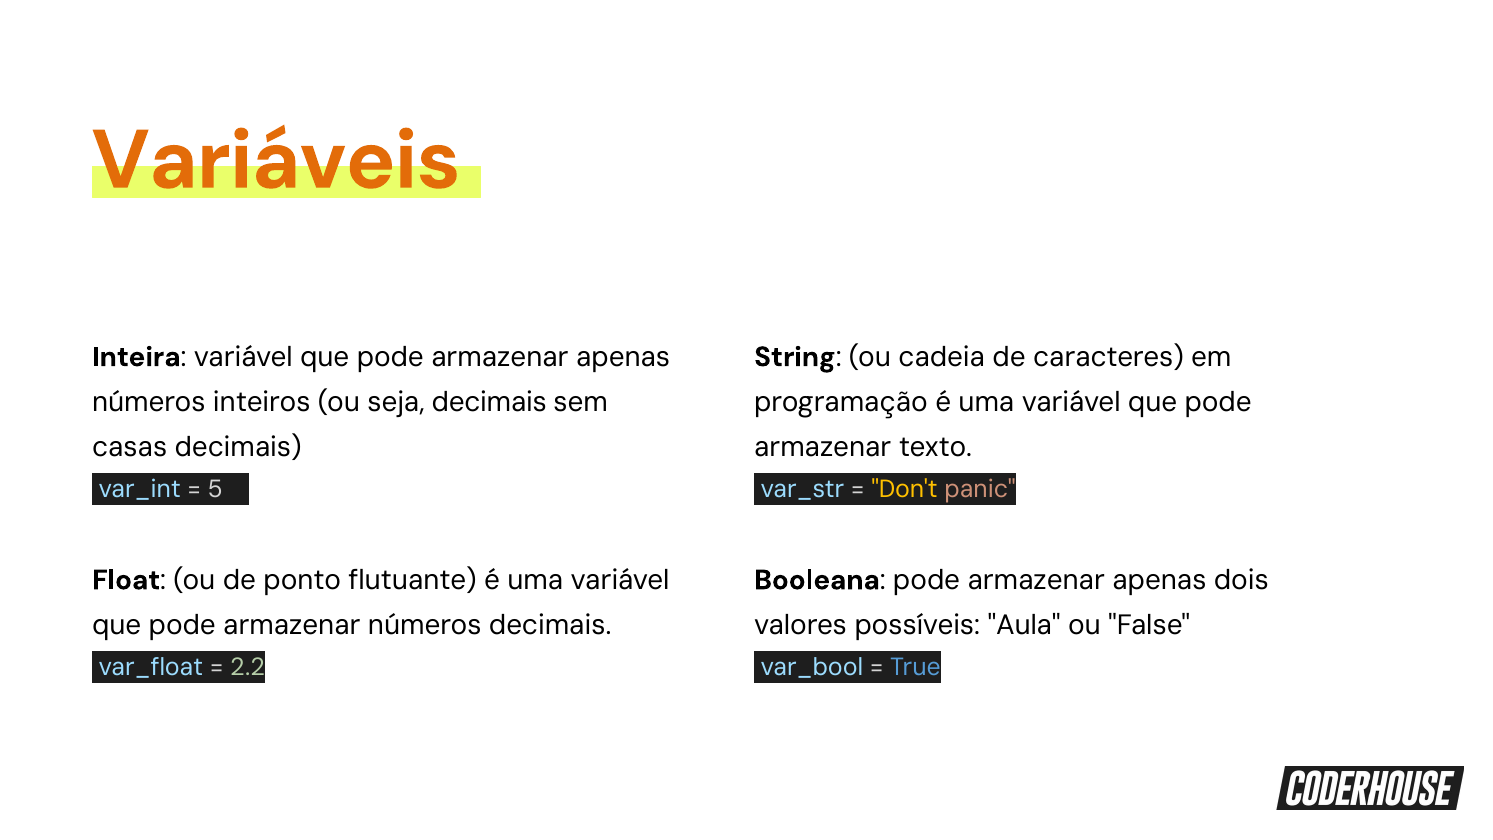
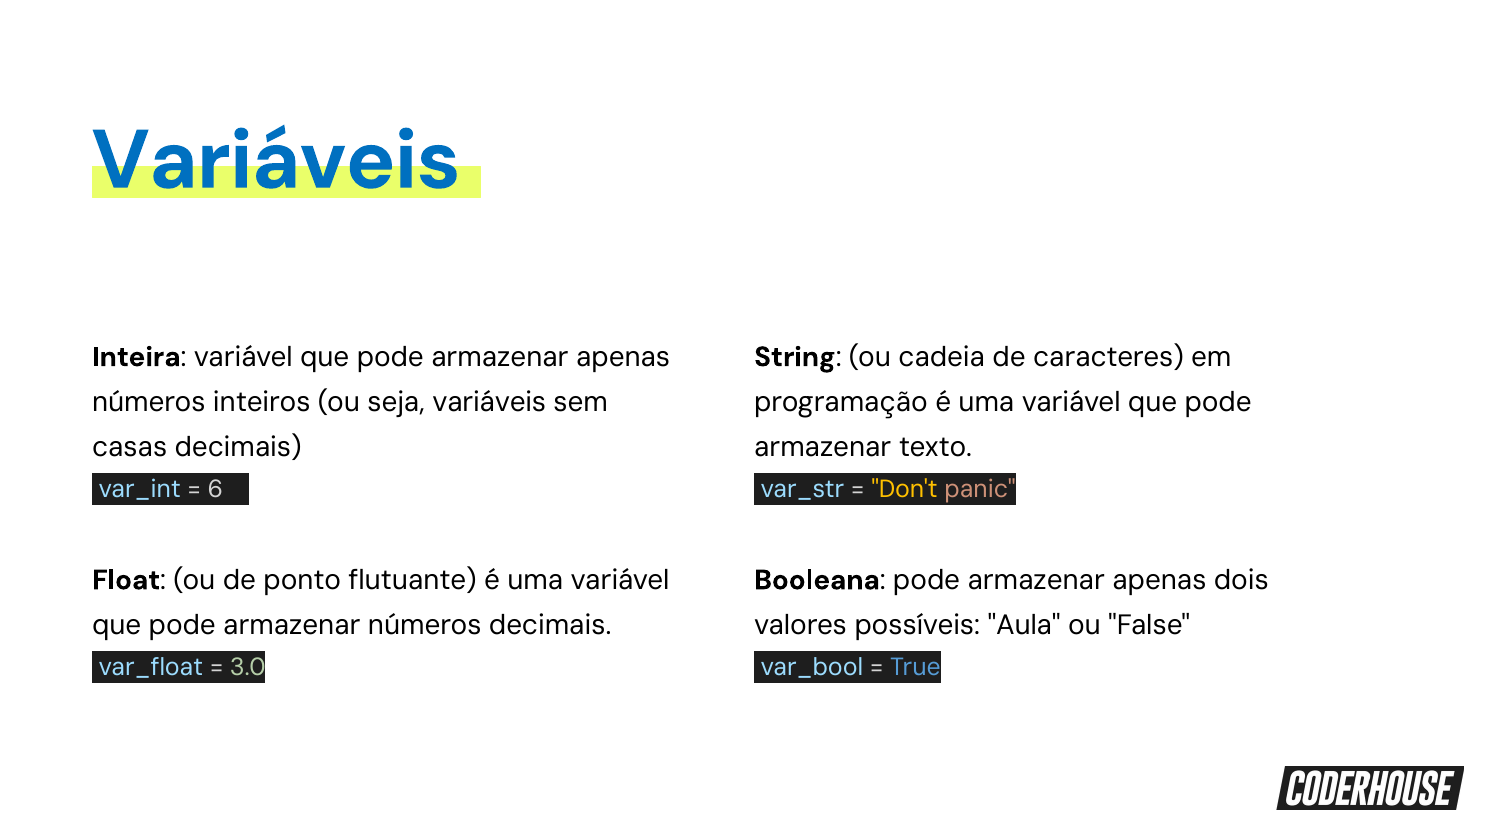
Variáveis colour: orange -> blue (276, 160)
seja decimais: decimais -> variáveis (489, 402)
5: 5 -> 6 (215, 489)
2.2: 2.2 -> 3.0 (248, 667)
